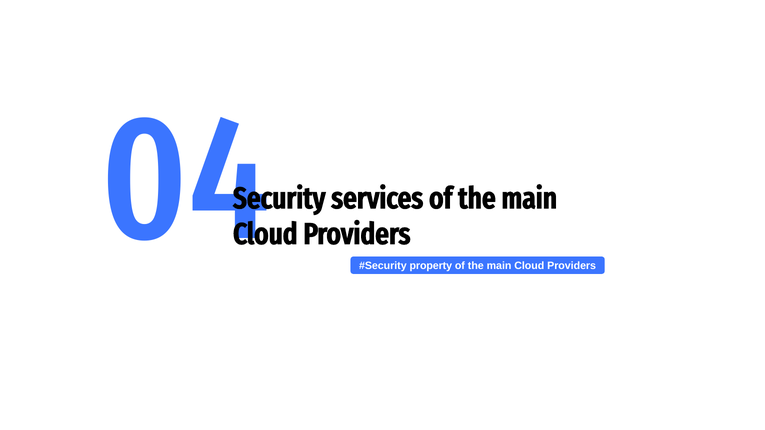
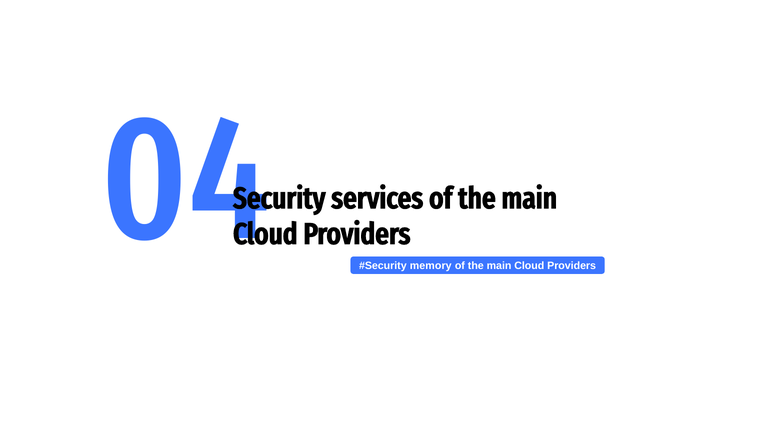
property: property -> memory (431, 266)
